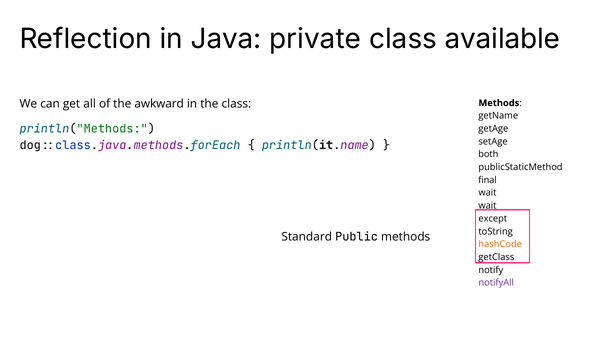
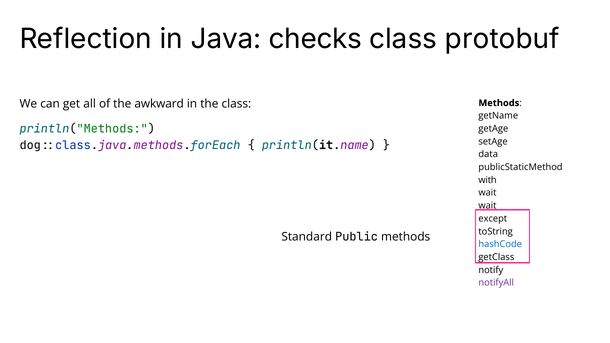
private: private -> checks (315, 39)
available: available -> protobuf (502, 39)
both: both -> data (488, 154)
final: final -> with (488, 180)
hashCode colour: orange -> blue (500, 244)
